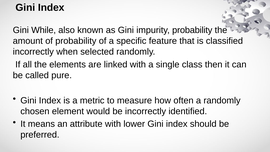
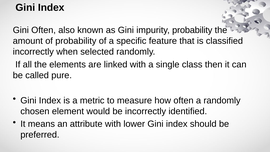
Gini While: While -> Often (44, 30)
